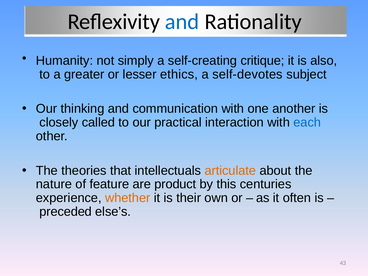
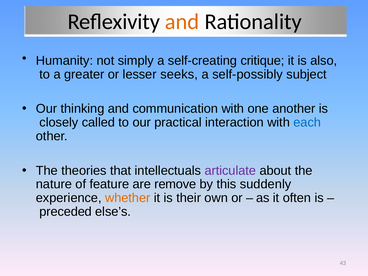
and colour: blue -> orange (182, 22)
ethics: ethics -> seeks (179, 74)
self-devotes: self-devotes -> self-possibly (248, 74)
articulate colour: orange -> purple (230, 171)
product: product -> remove (175, 184)
centuries: centuries -> suddenly (266, 184)
